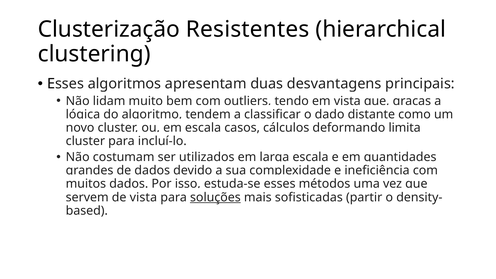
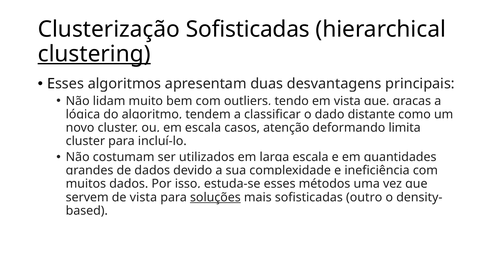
Clusterização Resistentes: Resistentes -> Sofisticadas (248, 29)
clustering underline: none -> present (94, 54)
cálculos: cálculos -> atenção (286, 128)
partir: partir -> outro (364, 197)
